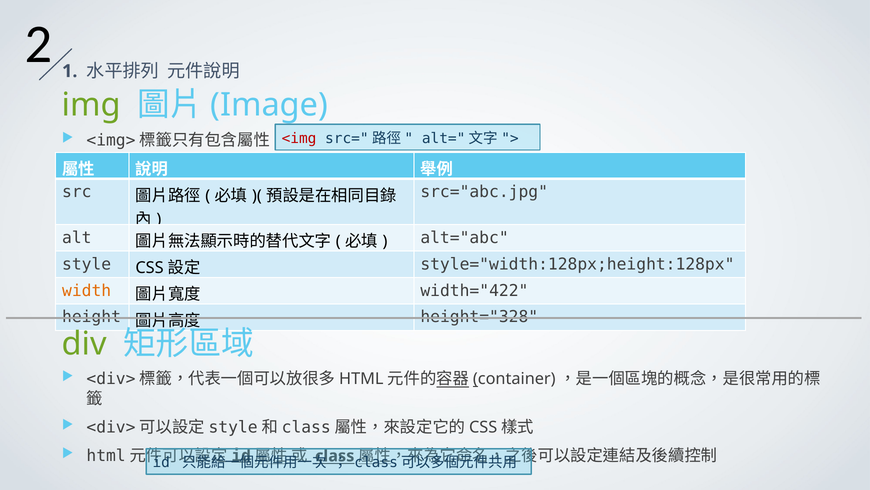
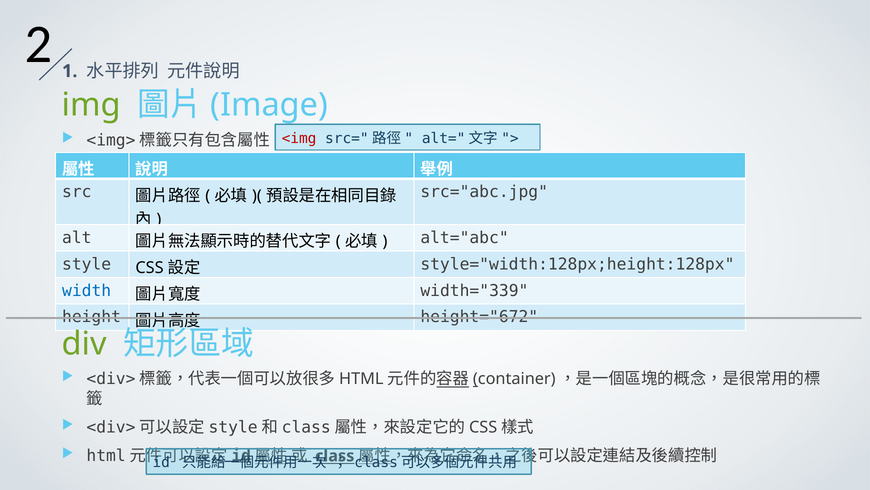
width colour: orange -> blue (87, 290)
width="422: width="422 -> width="339 (474, 290)
height="328: height="328 -> height="672 (479, 317)
